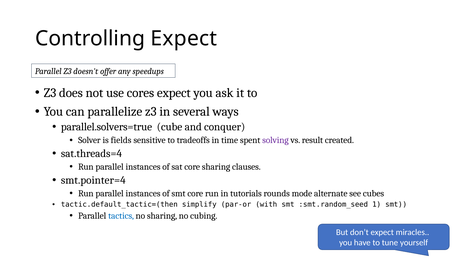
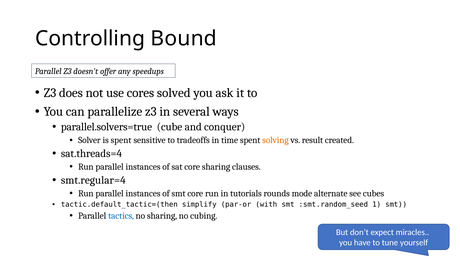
Controlling Expect: Expect -> Bound (184, 39)
cores expect: expect -> solved (174, 93)
is fields: fields -> spent (121, 140)
solving colour: purple -> orange (275, 140)
smt.pointer=4: smt.pointer=4 -> smt.regular=4 (93, 180)
